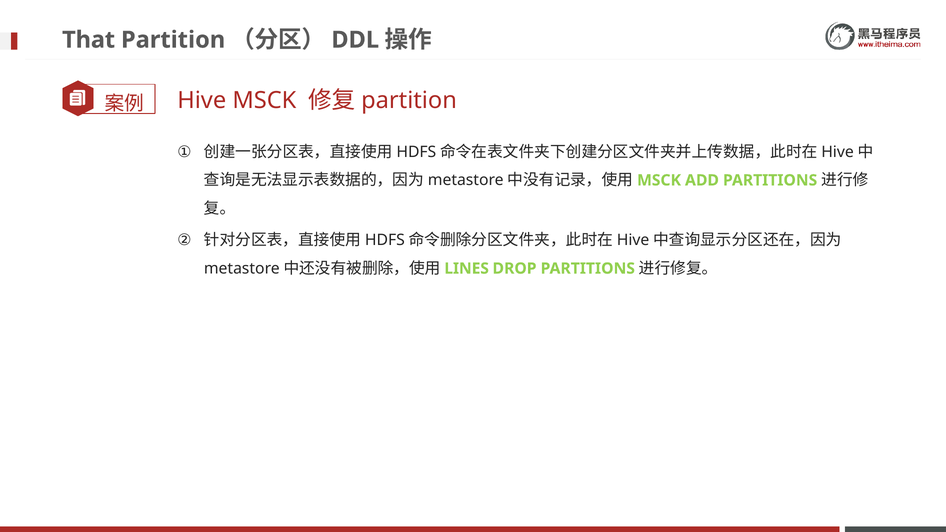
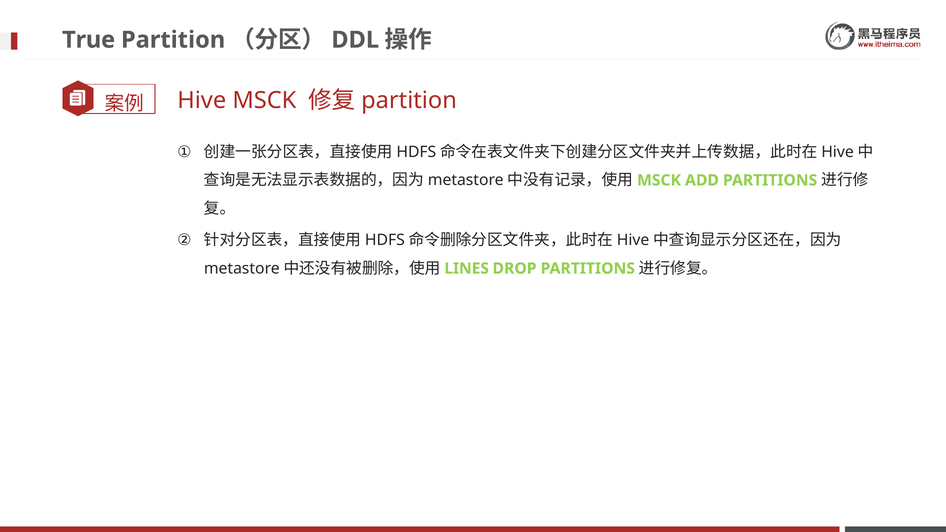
That: That -> True (89, 40)
